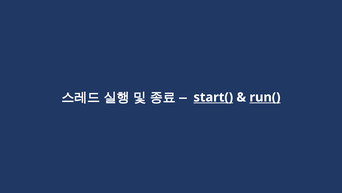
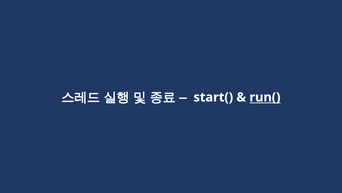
start( underline: present -> none (213, 97)
